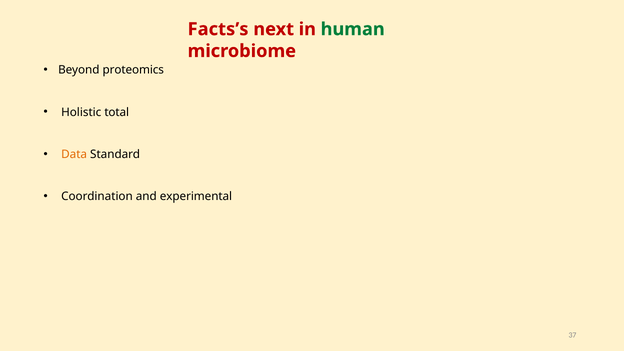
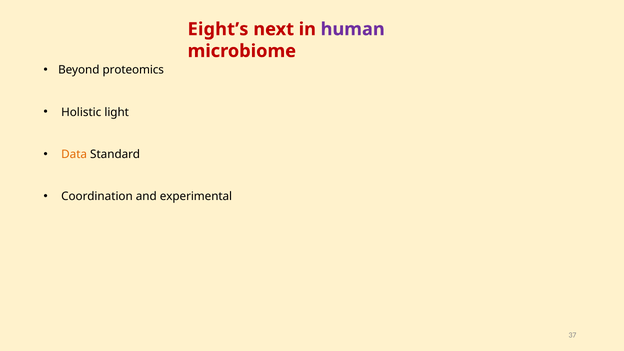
Facts’s: Facts’s -> Eight’s (218, 29)
human colour: green -> purple (353, 29)
total: total -> light (117, 112)
